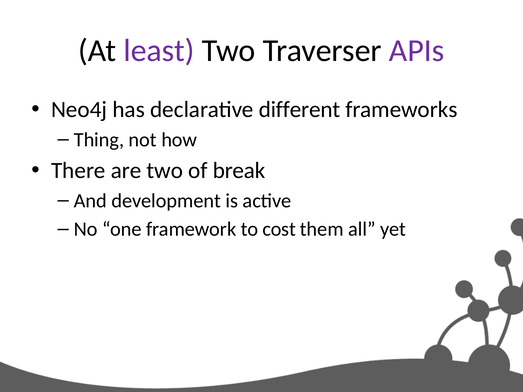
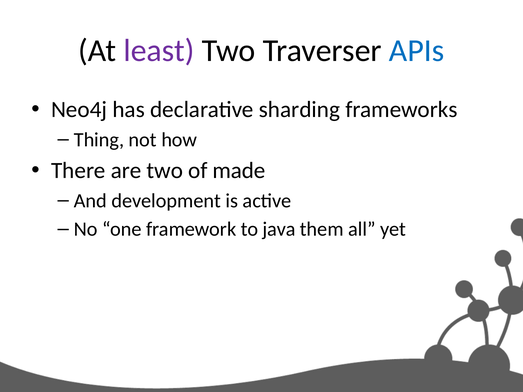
APIs colour: purple -> blue (417, 51)
different: different -> sharding (299, 110)
break: break -> made (239, 171)
cost: cost -> java (279, 229)
